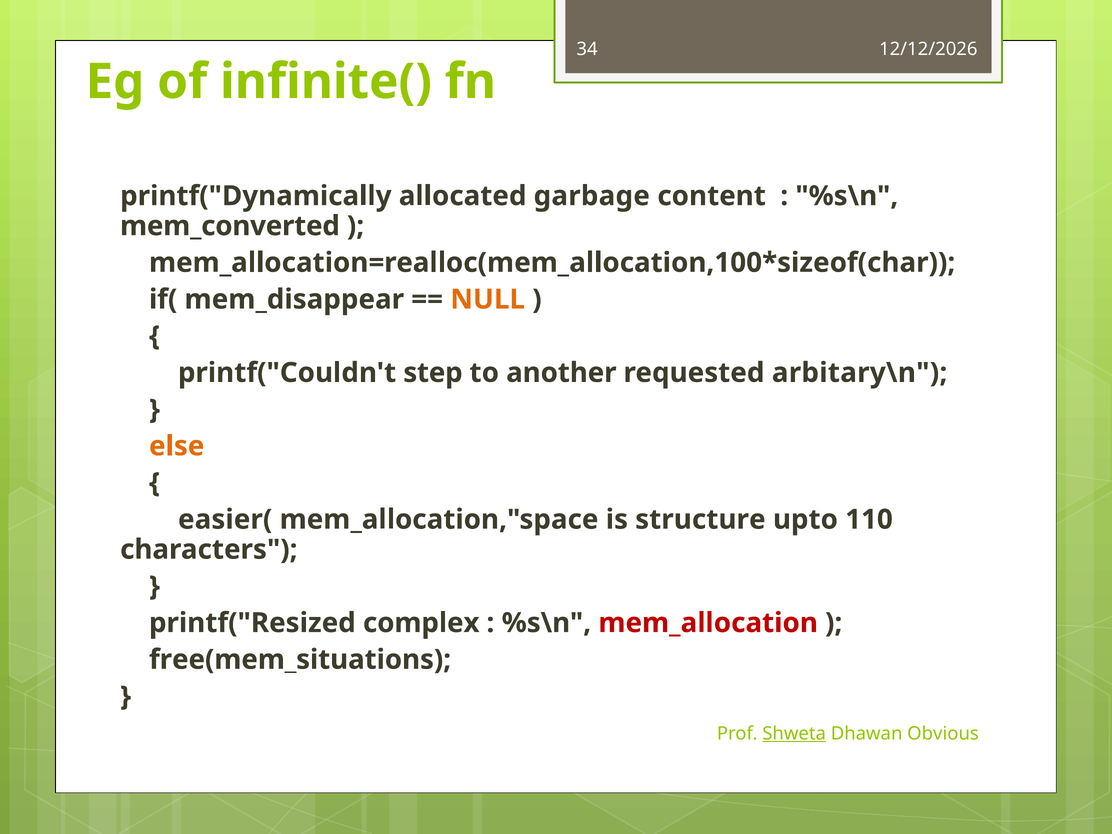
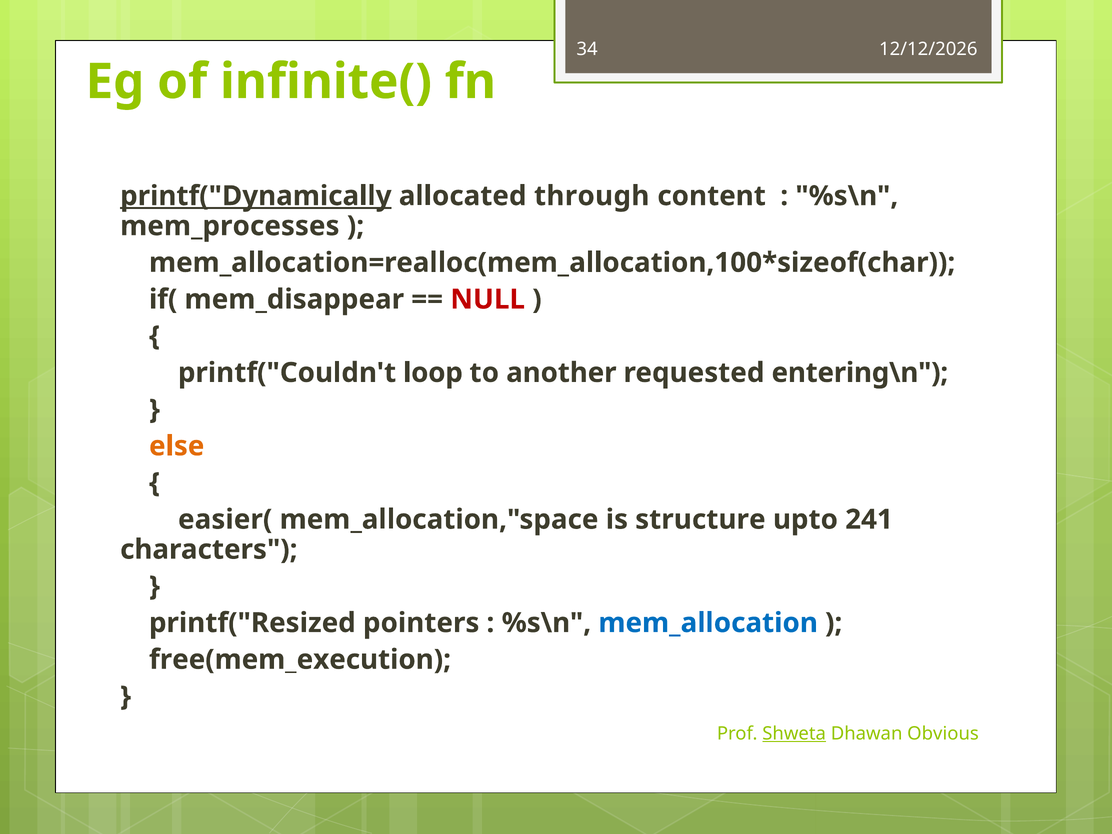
printf("Dynamically underline: none -> present (256, 196)
garbage: garbage -> through (592, 196)
mem_converted: mem_converted -> mem_processes (230, 226)
NULL colour: orange -> red (488, 299)
step: step -> loop (433, 373)
arbitary\n: arbitary\n -> entering\n (860, 373)
110: 110 -> 241 (869, 520)
complex: complex -> pointers (421, 623)
mem_allocation colour: red -> blue (708, 623)
free(mem_situations: free(mem_situations -> free(mem_execution (300, 660)
